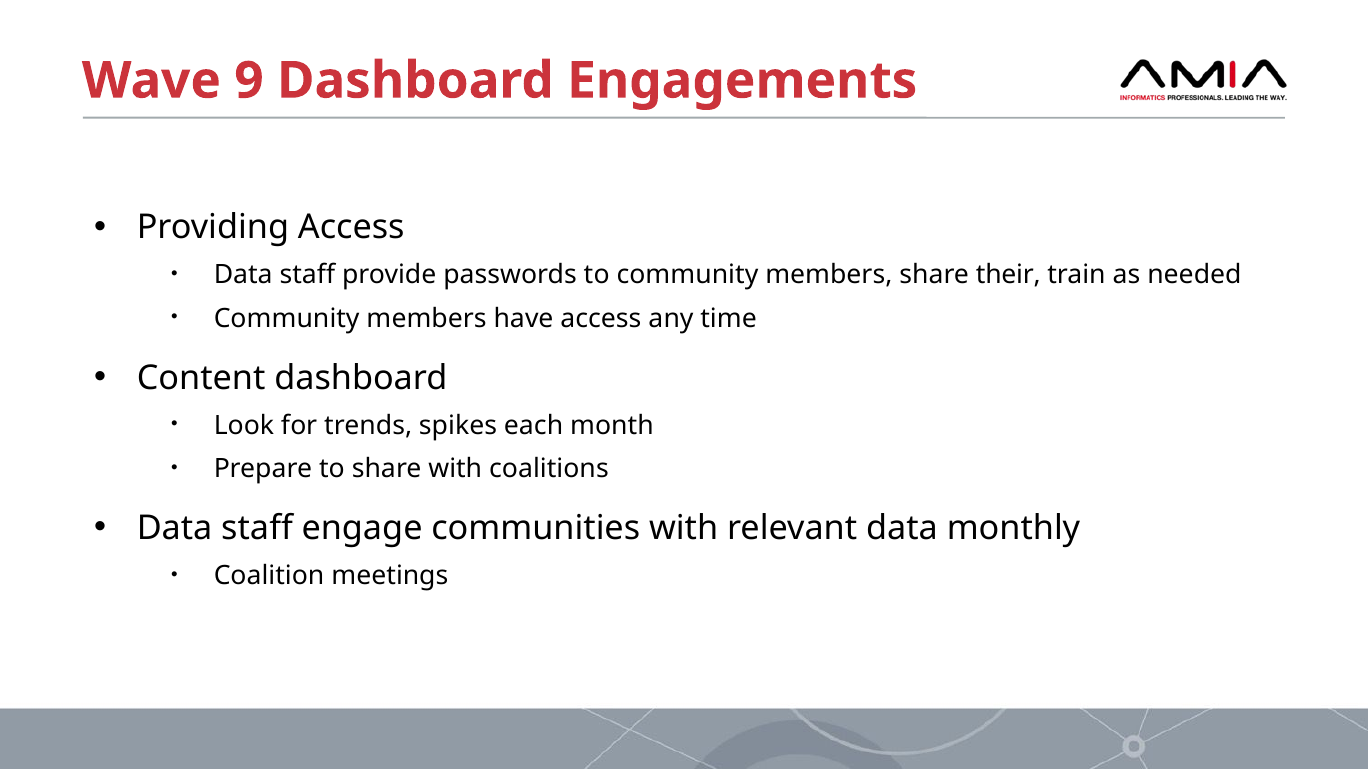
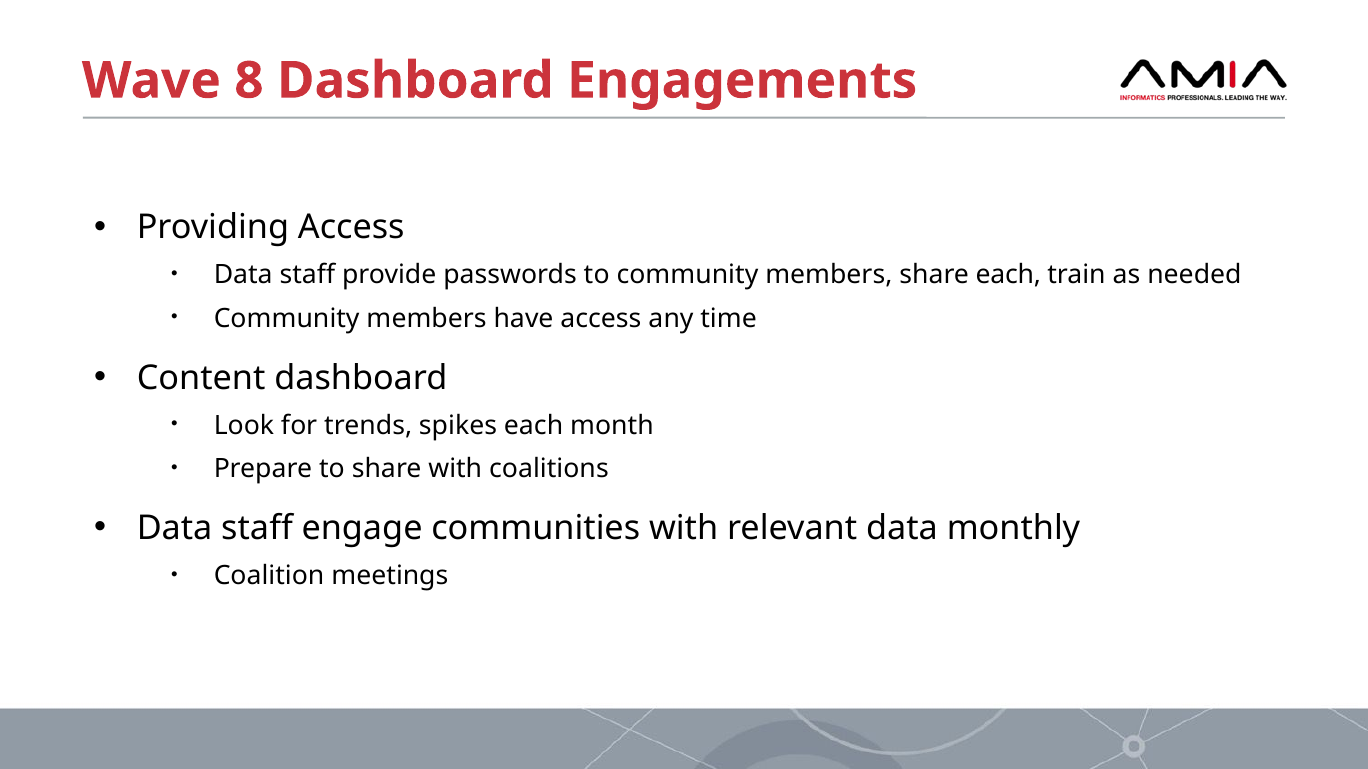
9: 9 -> 8 (249, 81)
share their: their -> each (1008, 275)
